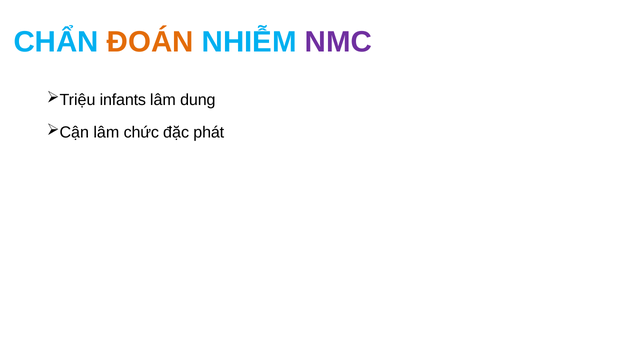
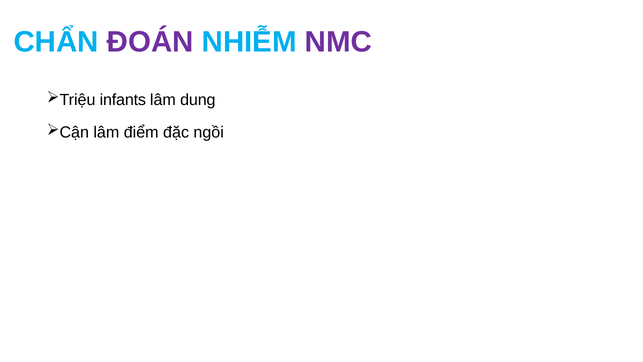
ĐOÁN colour: orange -> purple (150, 42)
chức: chức -> điểm (141, 132)
phát: phát -> ngồi (209, 132)
